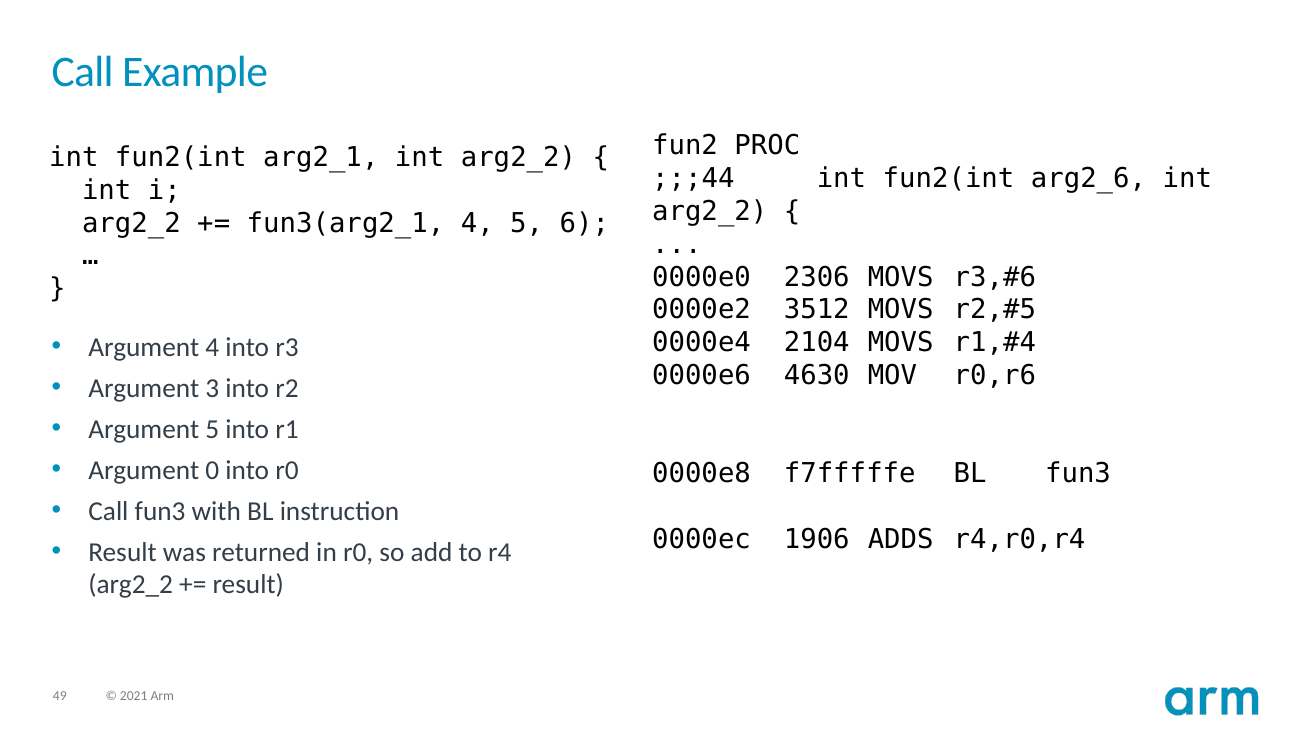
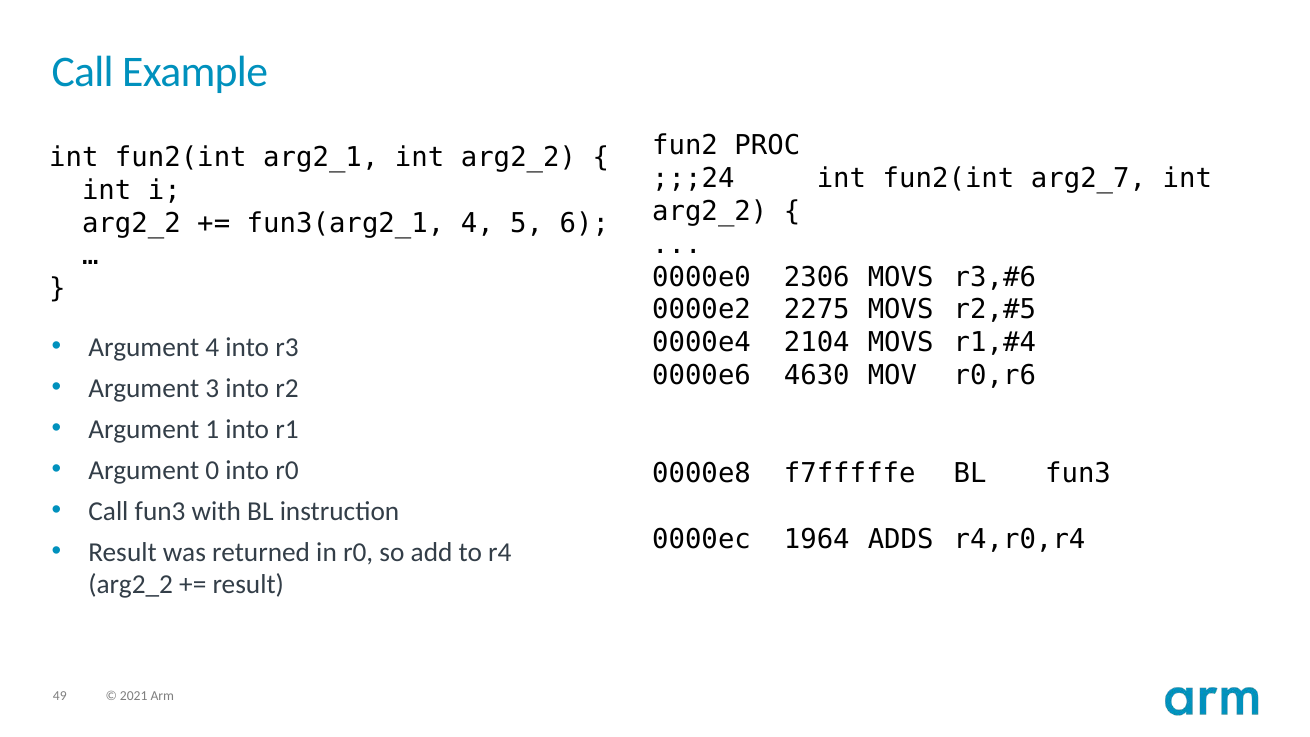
;;;44: ;;;44 -> ;;;24 (693, 179)
arg2_6: arg2_6 -> arg2_7 (1088, 179)
3512: 3512 -> 2275 (817, 310)
Argument 5: 5 -> 1 (212, 429)
1906: 1906 -> 1964 (817, 539)
